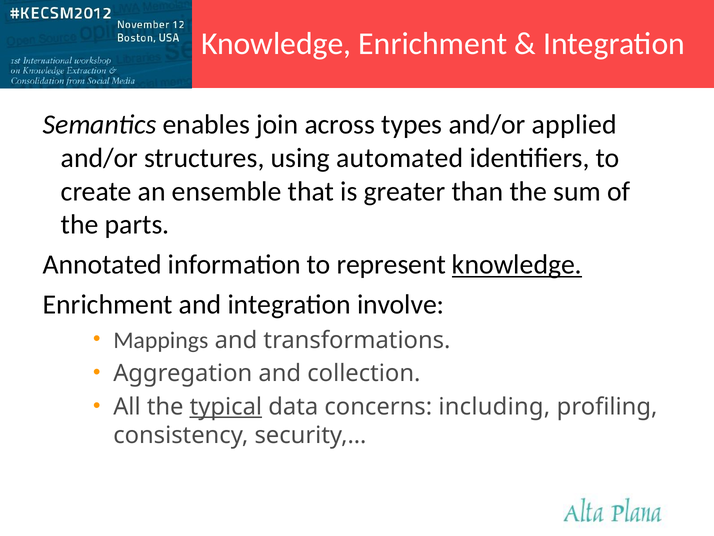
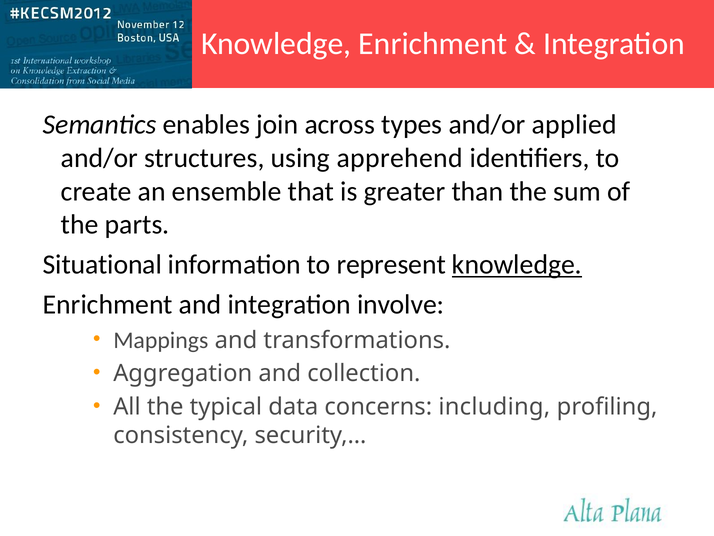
automated: automated -> apprehend (400, 158)
Annotated: Annotated -> Situational (102, 264)
typical underline: present -> none (226, 406)
